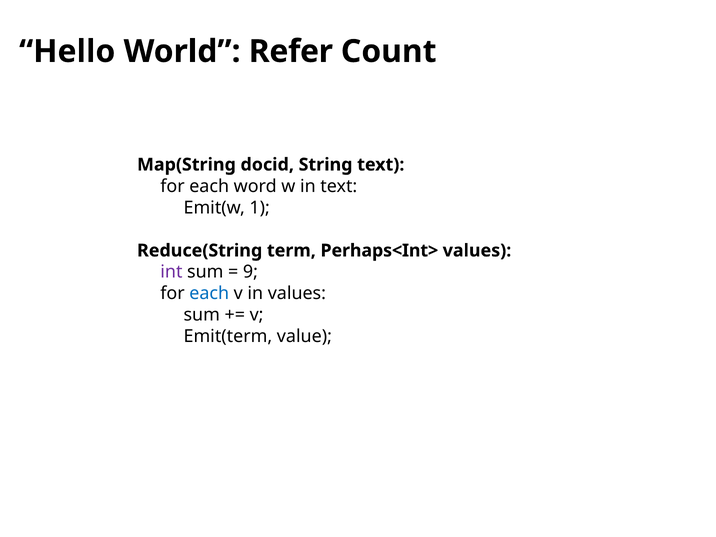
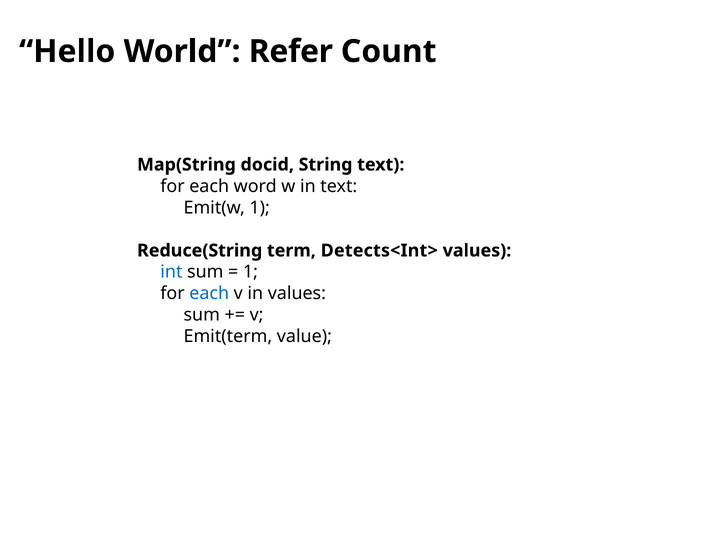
Perhaps<Int>: Perhaps<Int> -> Detects<Int> (379, 251)
int colour: purple -> blue (171, 272)
9: 9 -> 1 (250, 272)
